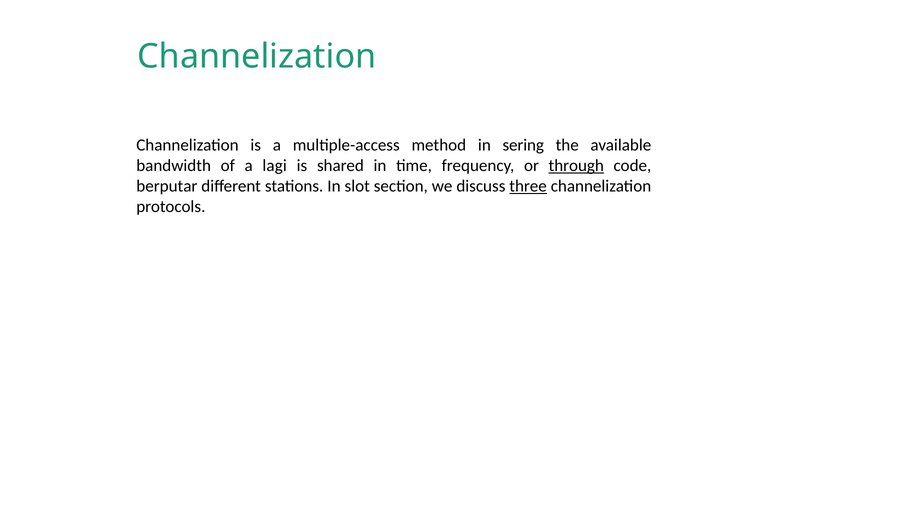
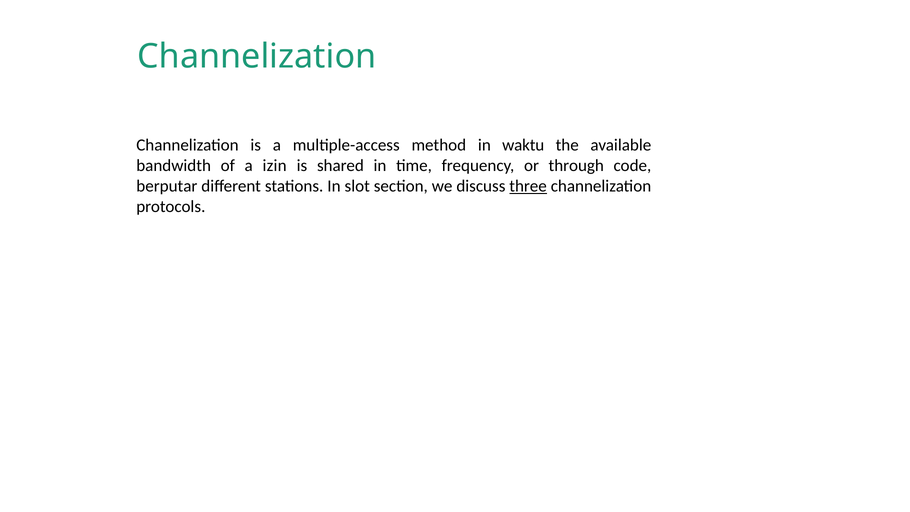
sering: sering -> waktu (523, 145)
lagi: lagi -> izin (275, 166)
through underline: present -> none (576, 166)
